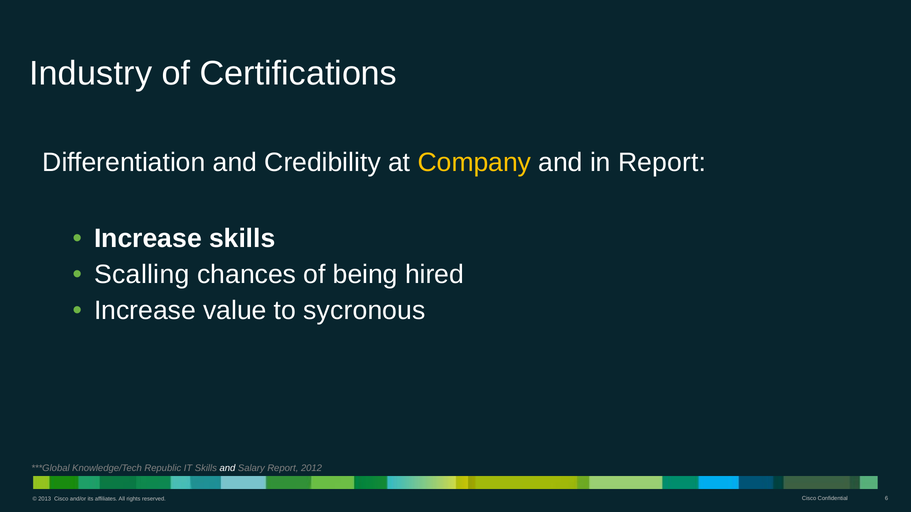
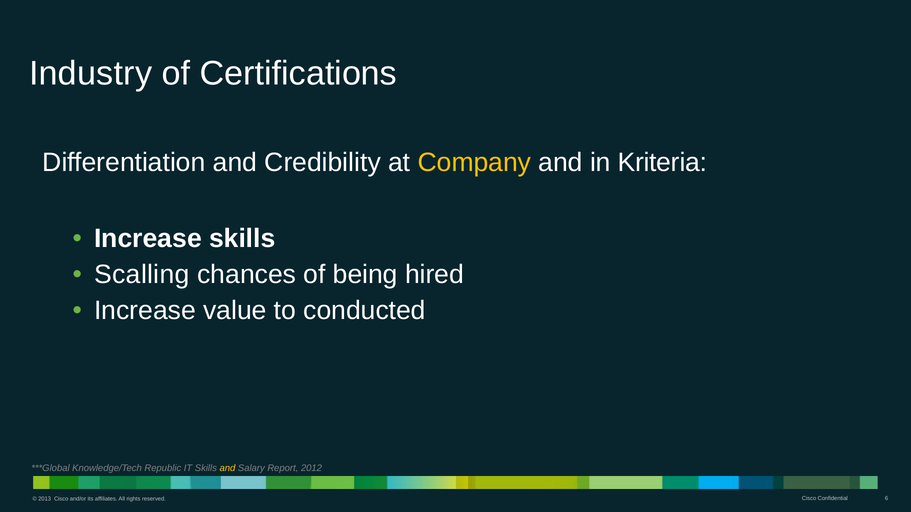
in Report: Report -> Kriteria (662, 163)
sycronous: sycronous -> conducted (365, 311)
and colour: white -> yellow (227, 469)
